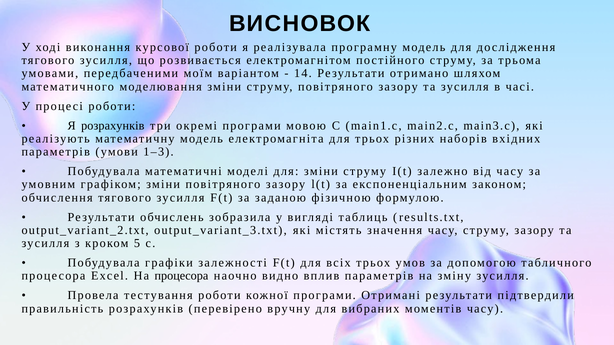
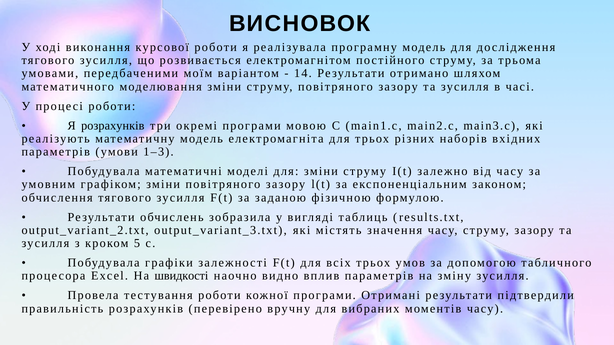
На процесора: процесора -> швидкості (181, 276)
